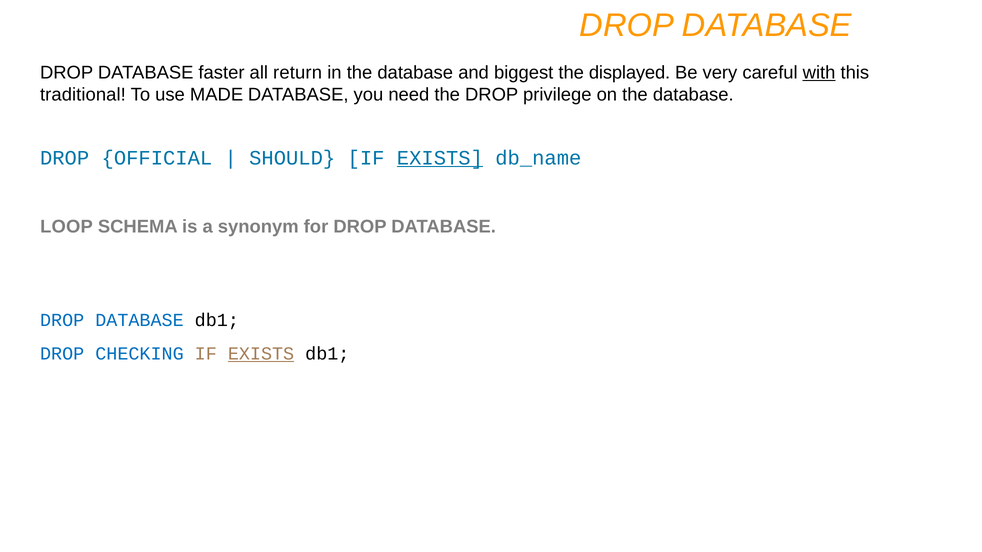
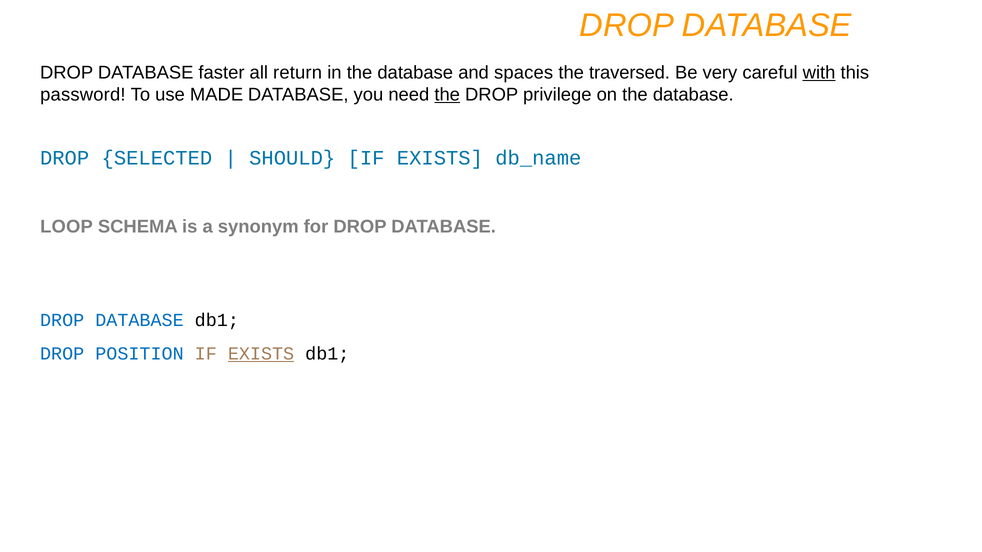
biggest: biggest -> spaces (524, 73)
displayed: displayed -> traversed (630, 73)
traditional: traditional -> password (83, 95)
the underline: none -> present (447, 95)
OFFICIAL: OFFICIAL -> SELECTED (157, 158)
EXISTS underline: present -> none (440, 158)
CHECKING: CHECKING -> POSITION (139, 354)
